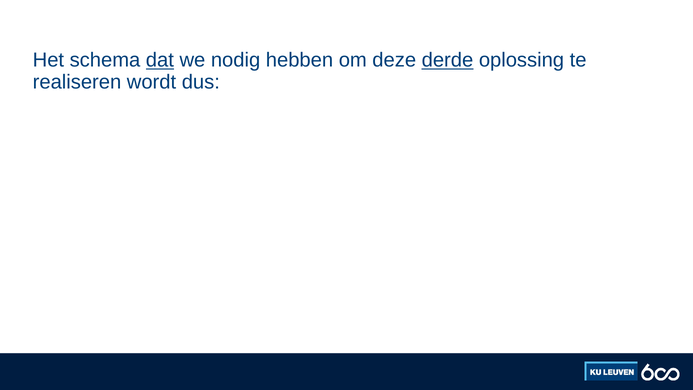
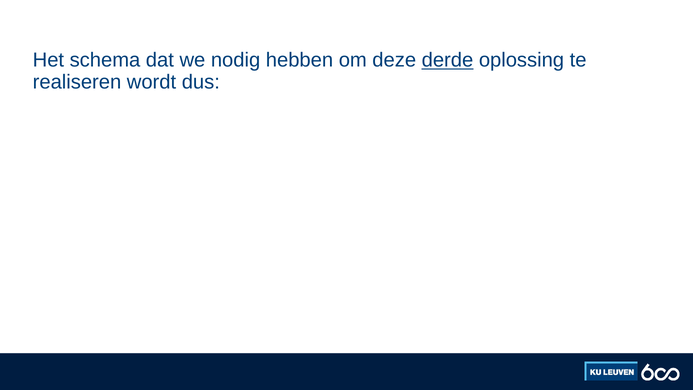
dat underline: present -> none (160, 60)
